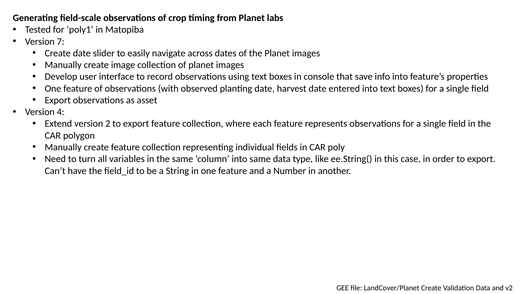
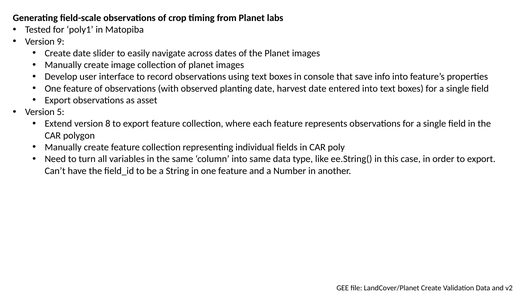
7: 7 -> 9 (61, 41)
4: 4 -> 5 (61, 112)
2: 2 -> 8 (108, 124)
